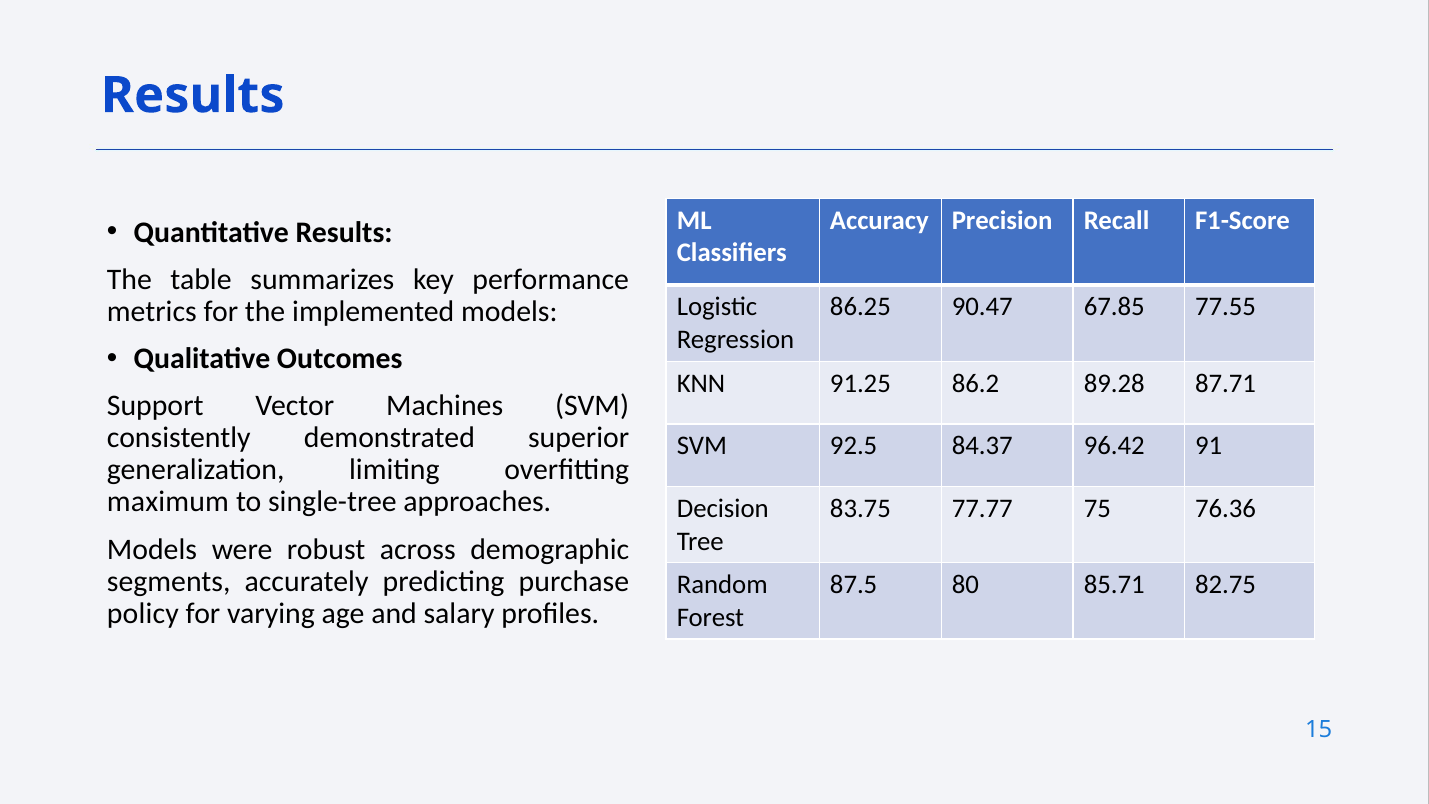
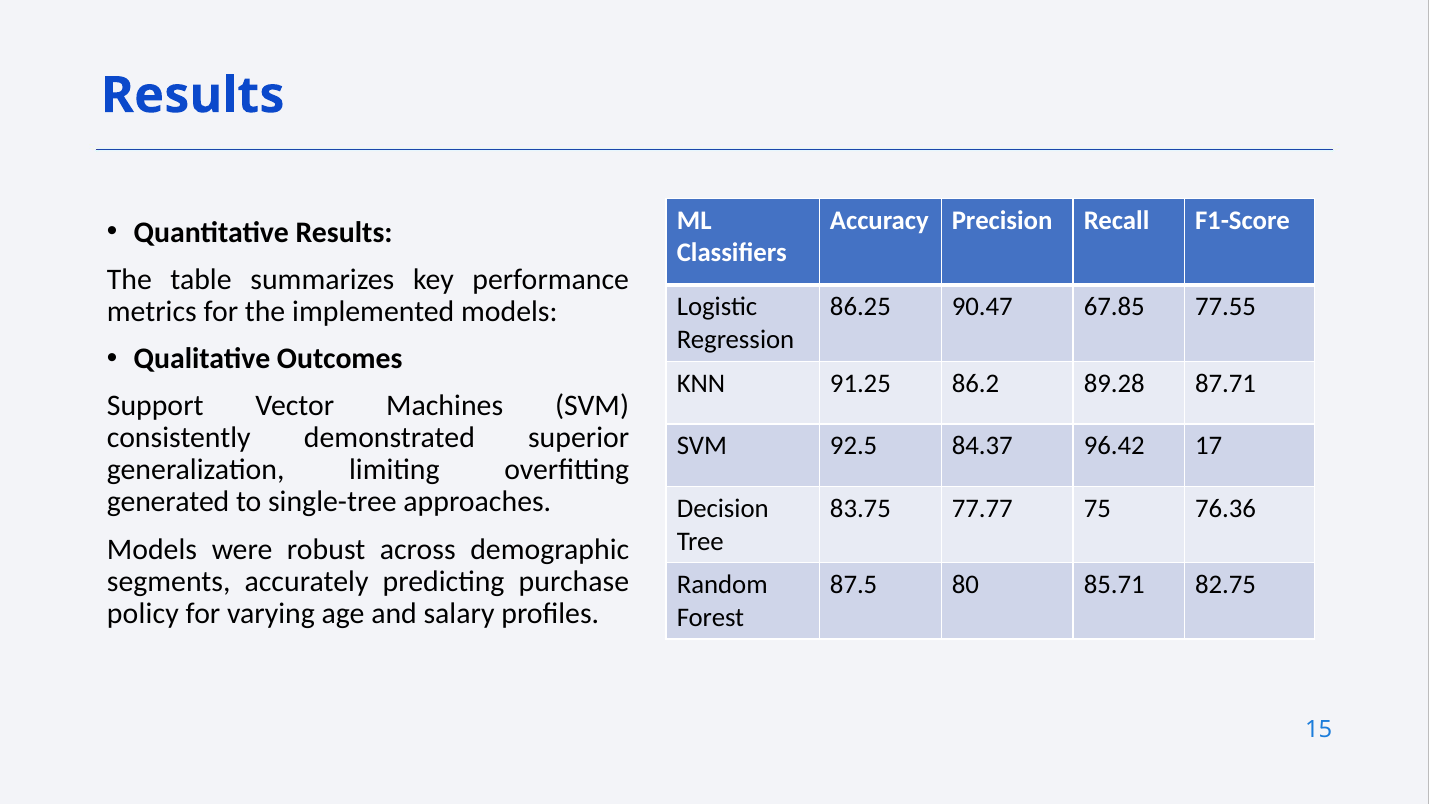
91: 91 -> 17 (1209, 446)
maximum: maximum -> generated (168, 502)
